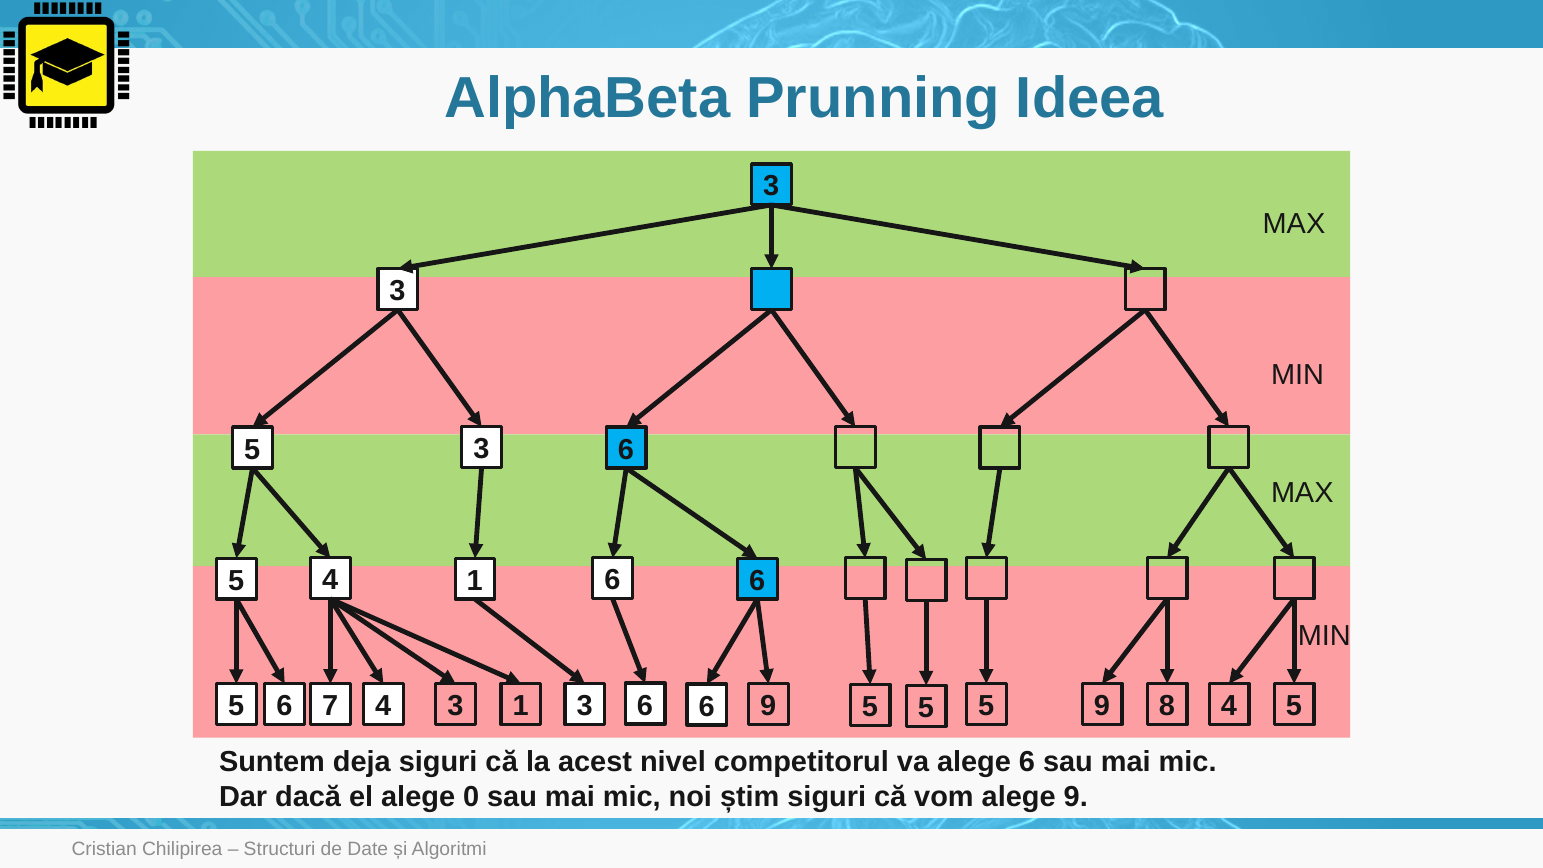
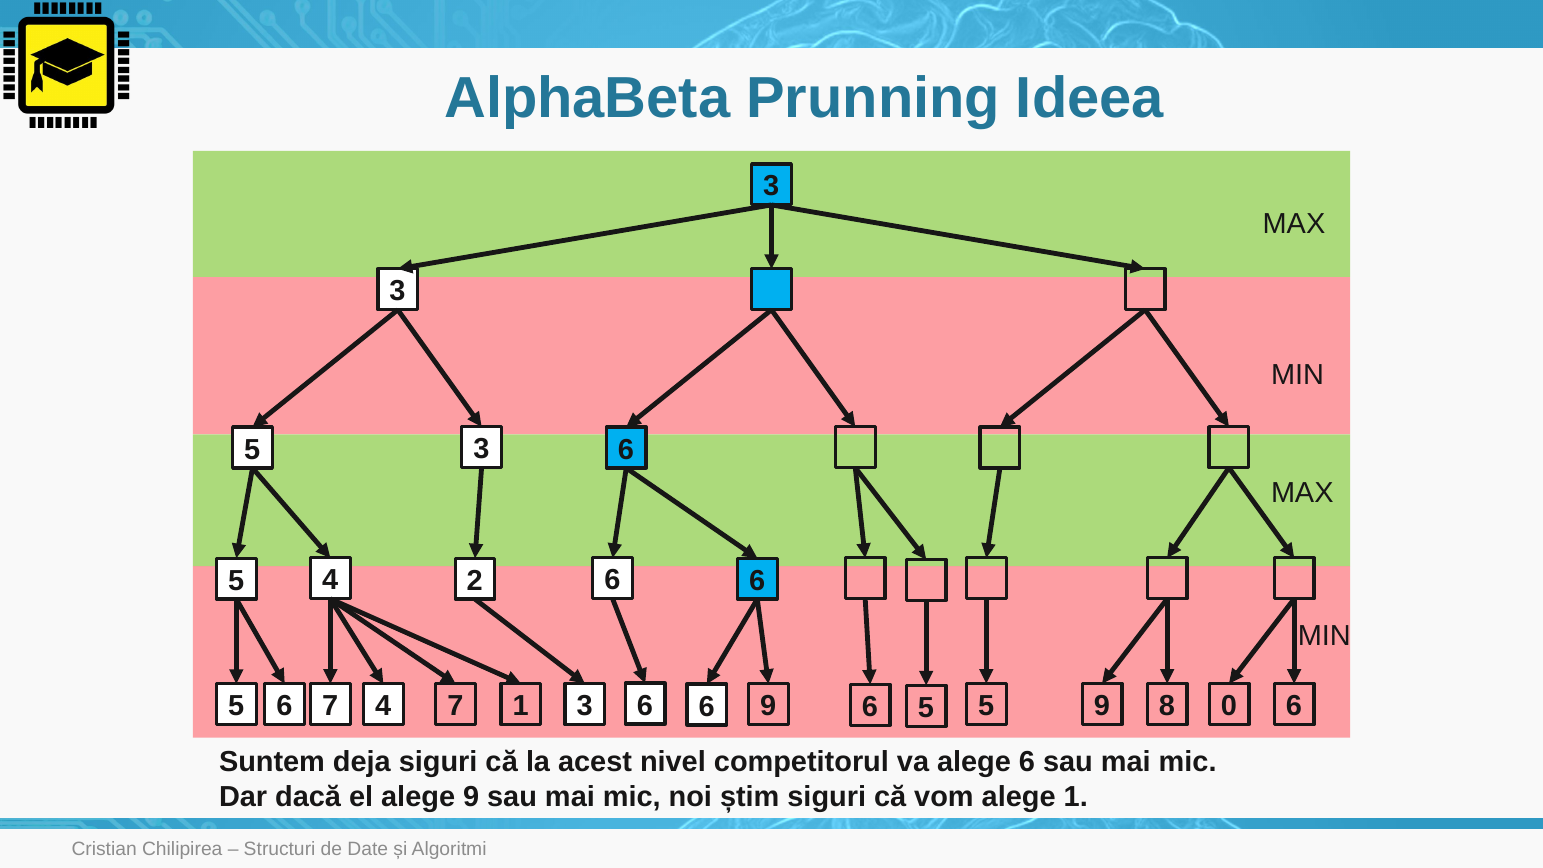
5 1: 1 -> 2 (475, 581)
5: 5 -> 6 (870, 707)
5 3: 3 -> 7 (455, 706)
9 4: 4 -> 0 (1229, 706)
5: 5 -> 6 (1294, 706)
alege 0: 0 -> 9 (471, 797)
alege 9: 9 -> 1 (1076, 797)
